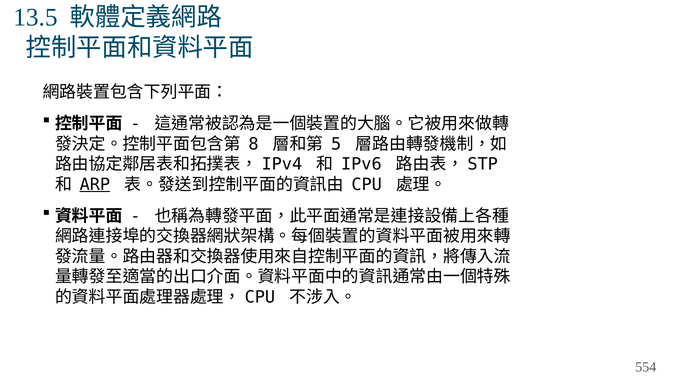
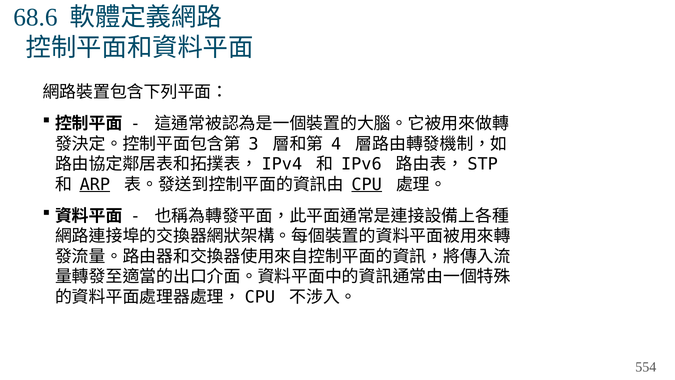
13.5: 13.5 -> 68.6 (35, 18)
8: 8 -> 3 (254, 144)
5: 5 -> 4 (336, 144)
CPU underline: none -> present (367, 184)
